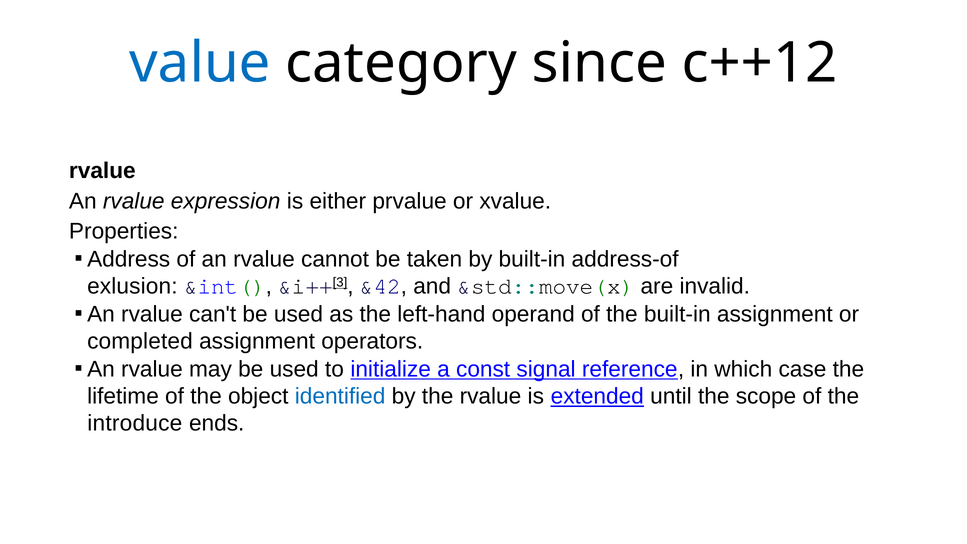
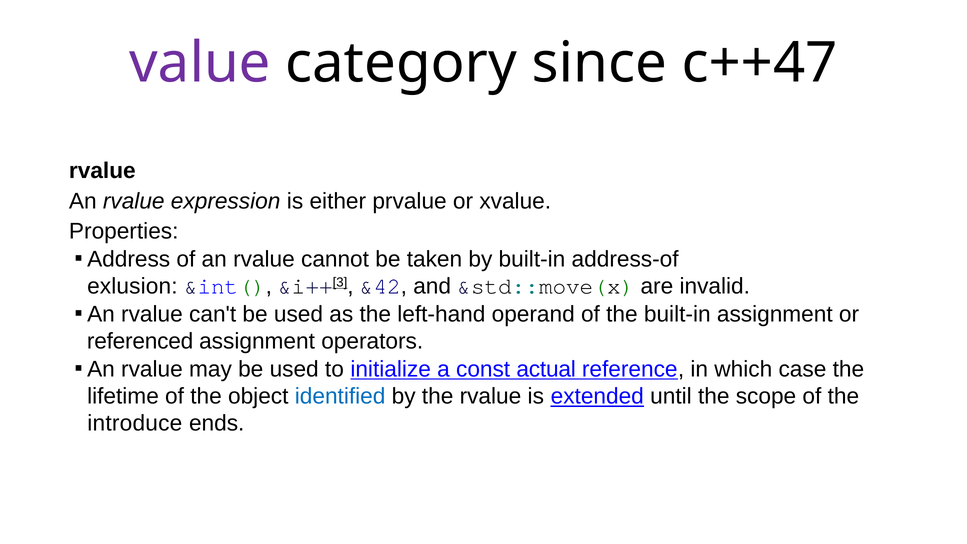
value colour: blue -> purple (200, 63)
c++12: c++12 -> c++47 (760, 63)
completed: completed -> referenced (140, 341)
signal: signal -> actual (546, 369)
